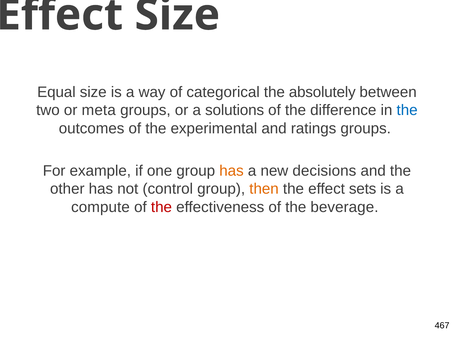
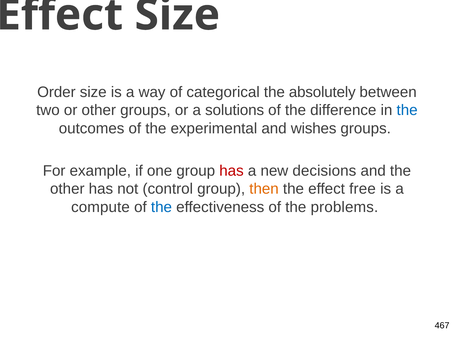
Equal: Equal -> Order (56, 92)
or meta: meta -> other (99, 110)
ratings: ratings -> wishes (314, 128)
has colour: orange -> red (232, 171)
sets: sets -> free (362, 189)
the colour: red -> blue (161, 207)
beverage: beverage -> problems (344, 207)
